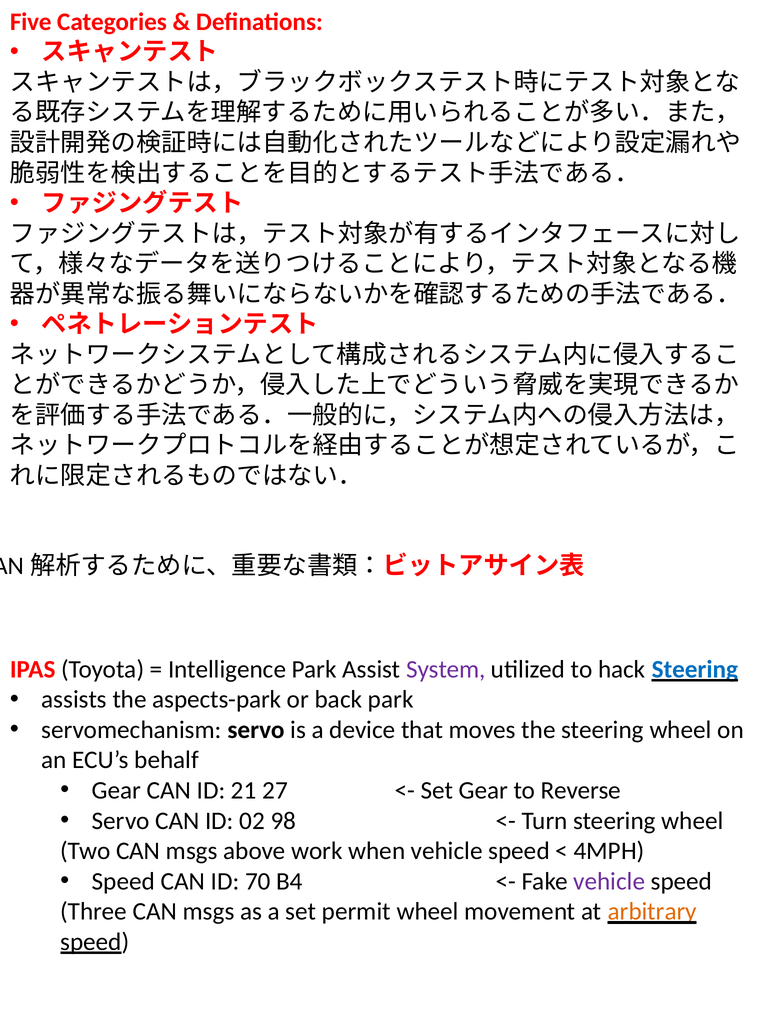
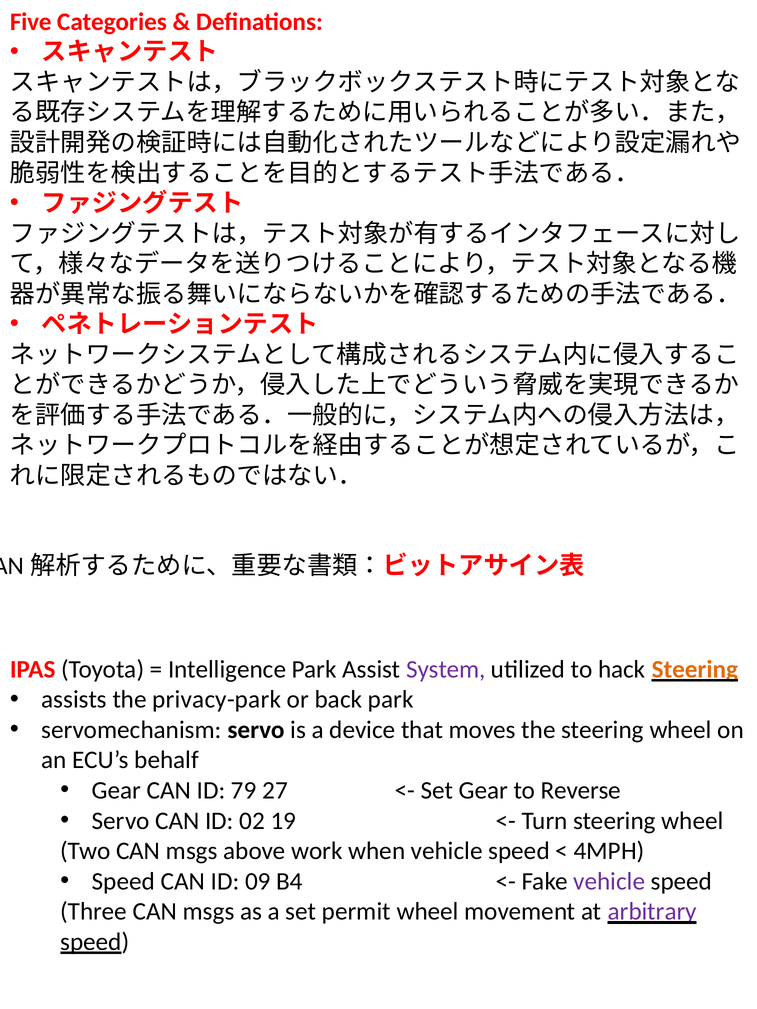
Steering colour: blue -> orange (695, 670)
aspects-park: aspects-park -> privacy-park (217, 700)
21: 21 -> 79 (244, 791)
98: 98 -> 19 (283, 821)
70: 70 -> 09 (258, 882)
arbitrary colour: orange -> purple (652, 912)
